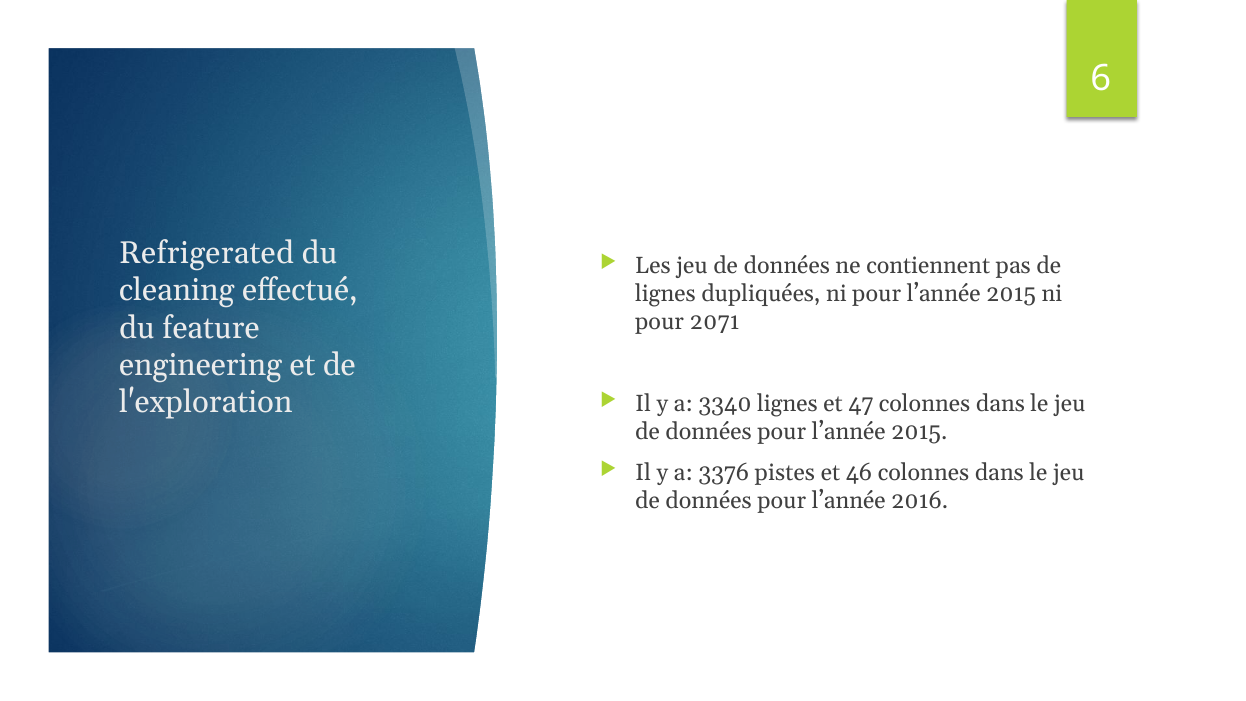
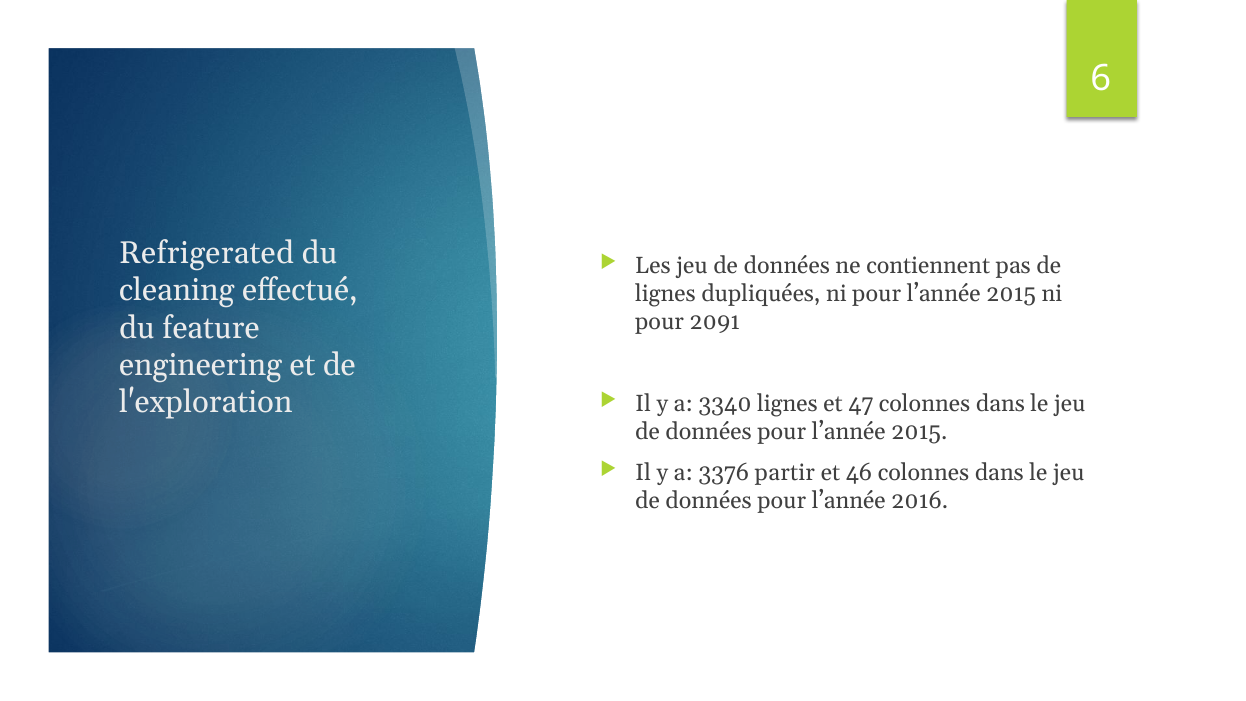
2071: 2071 -> 2091 (715, 322)
pistes: pistes -> partir (785, 473)
